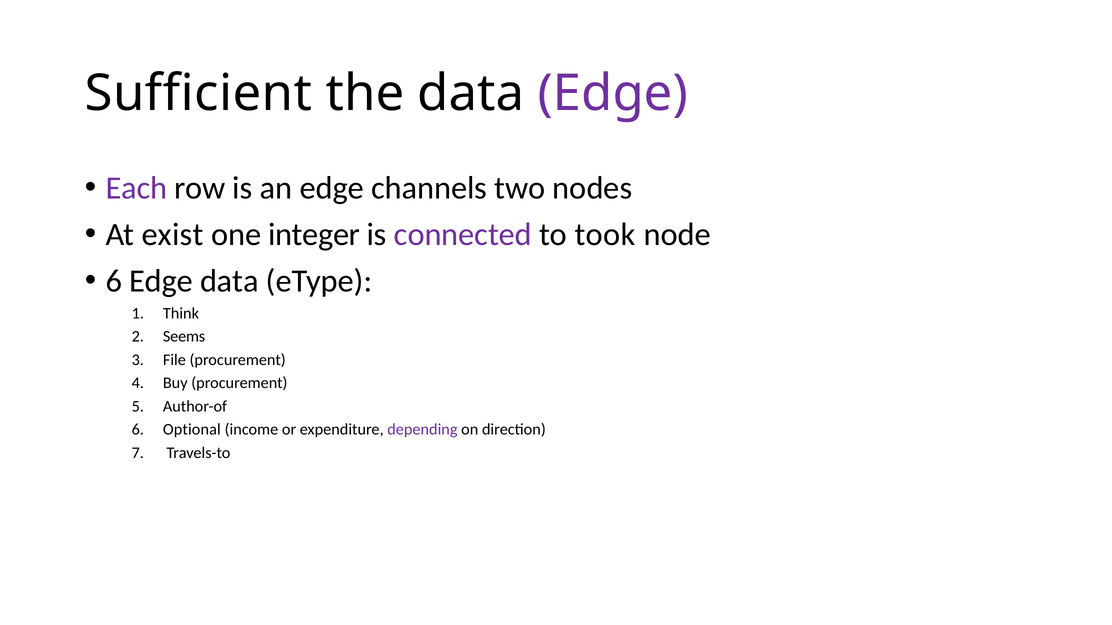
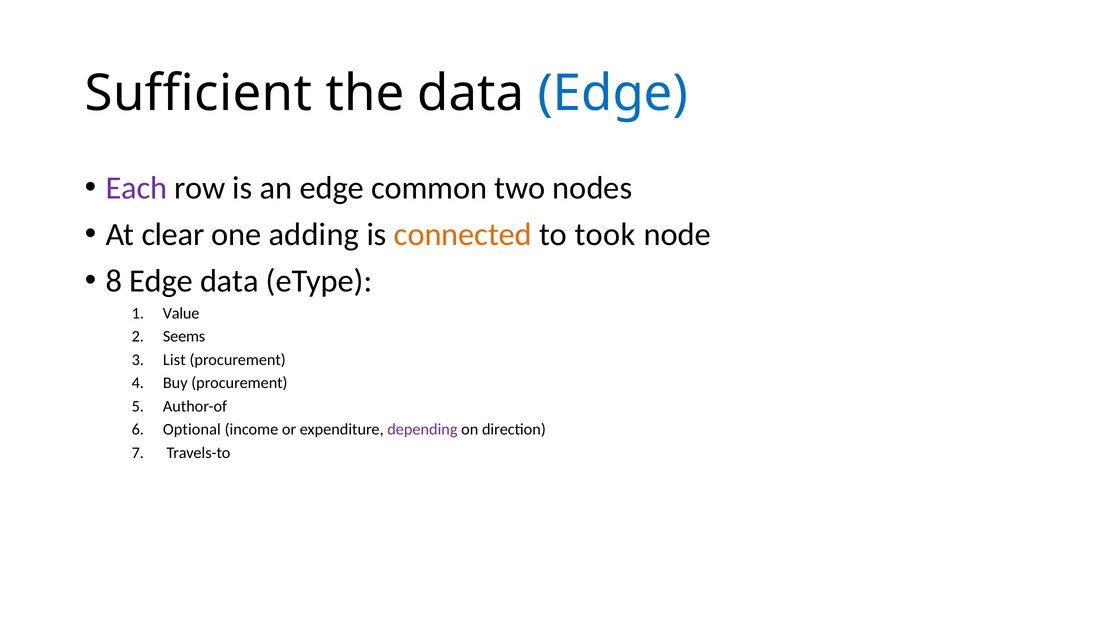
Edge colour: purple -> blue (613, 93)
channels: channels -> common (429, 188)
exist: exist -> clear (173, 235)
integer: integer -> adding (314, 235)
connected colour: purple -> orange (463, 235)
6: 6 -> 8 (114, 281)
Think: Think -> Value (181, 313)
File: File -> List (174, 360)
